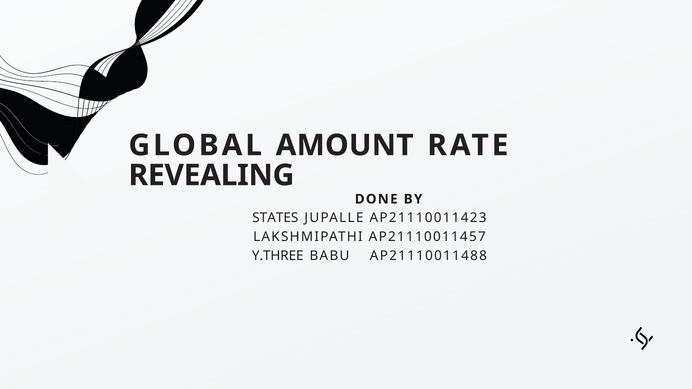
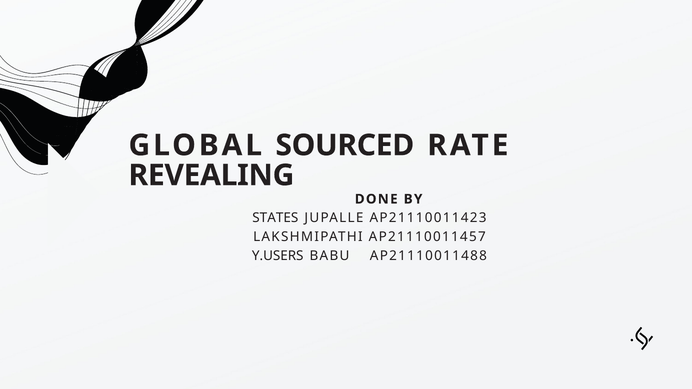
AMOUNT: AMOUNT -> SOURCED (345, 145)
Y.THREE: Y.THREE -> Y.USERS (278, 256)
